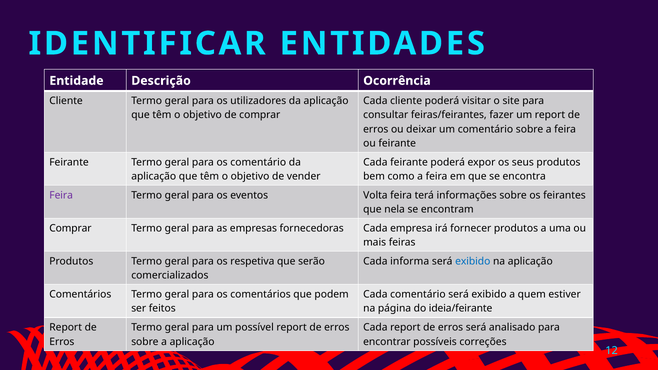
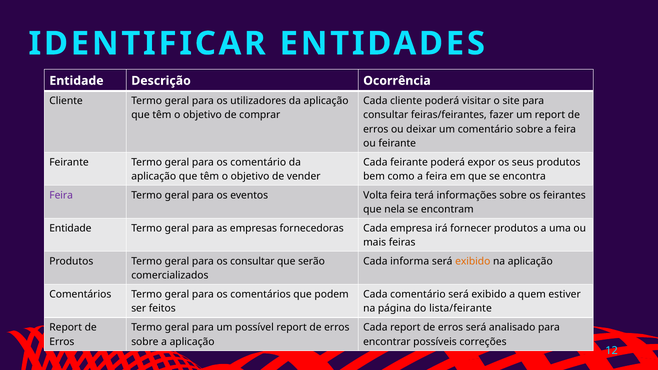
Comprar: Comprar -> Entidade (70, 228)
os respetiva: respetiva -> consultar (252, 262)
exibido colour: blue -> orange (473, 262)
ideia/feirante: ideia/feirante -> lista/feirante (460, 309)
